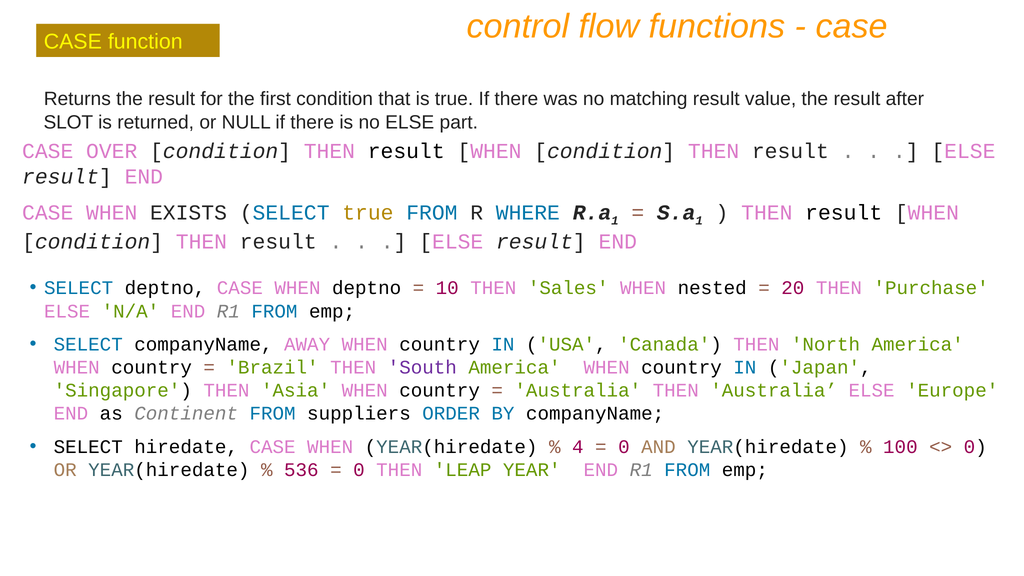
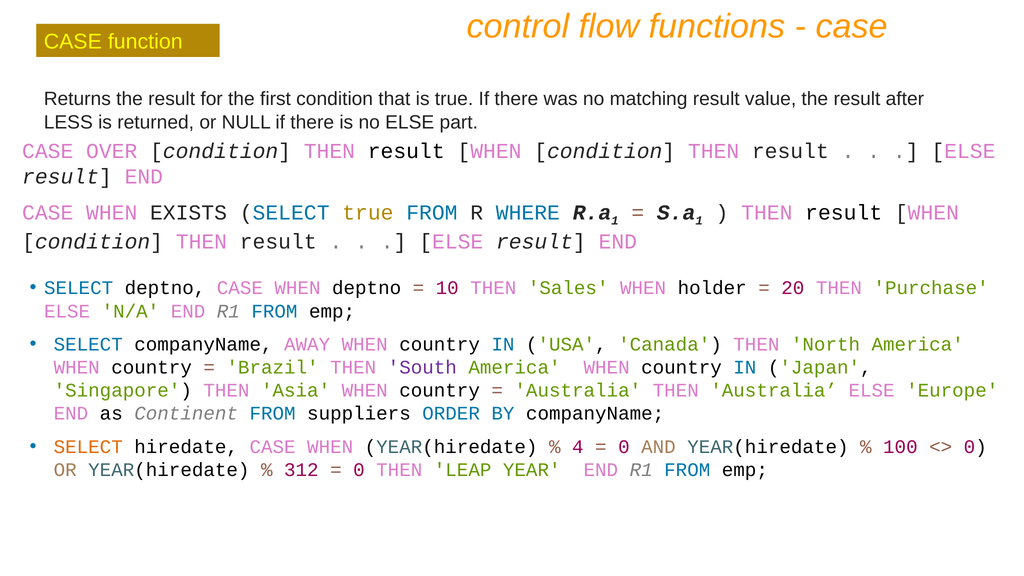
SLOT: SLOT -> LESS (68, 122)
nested: nested -> holder (712, 288)
SELECT colour: black -> orange (88, 447)
536: 536 -> 312 (301, 470)
